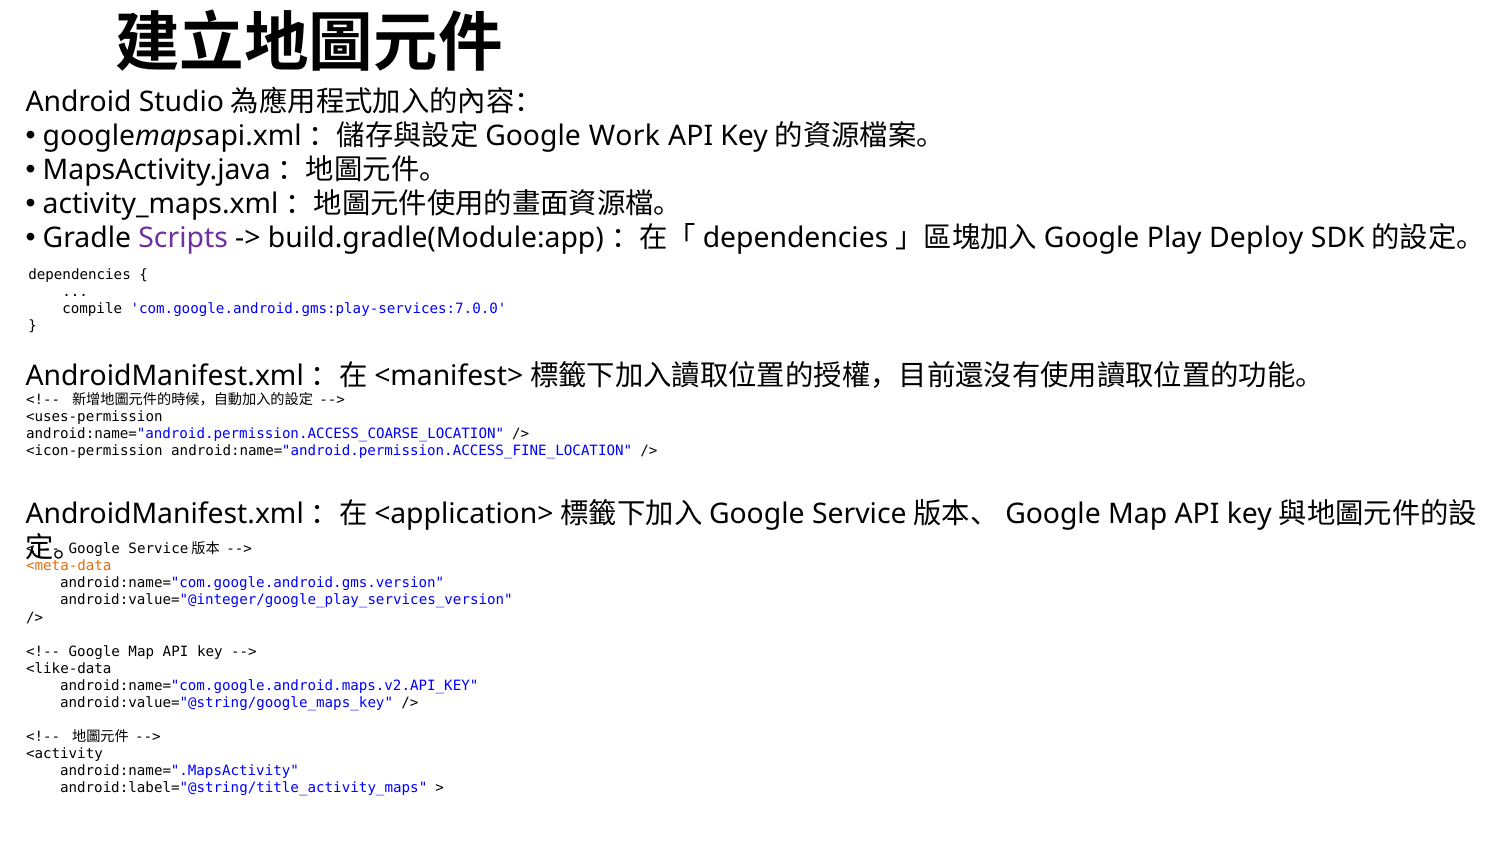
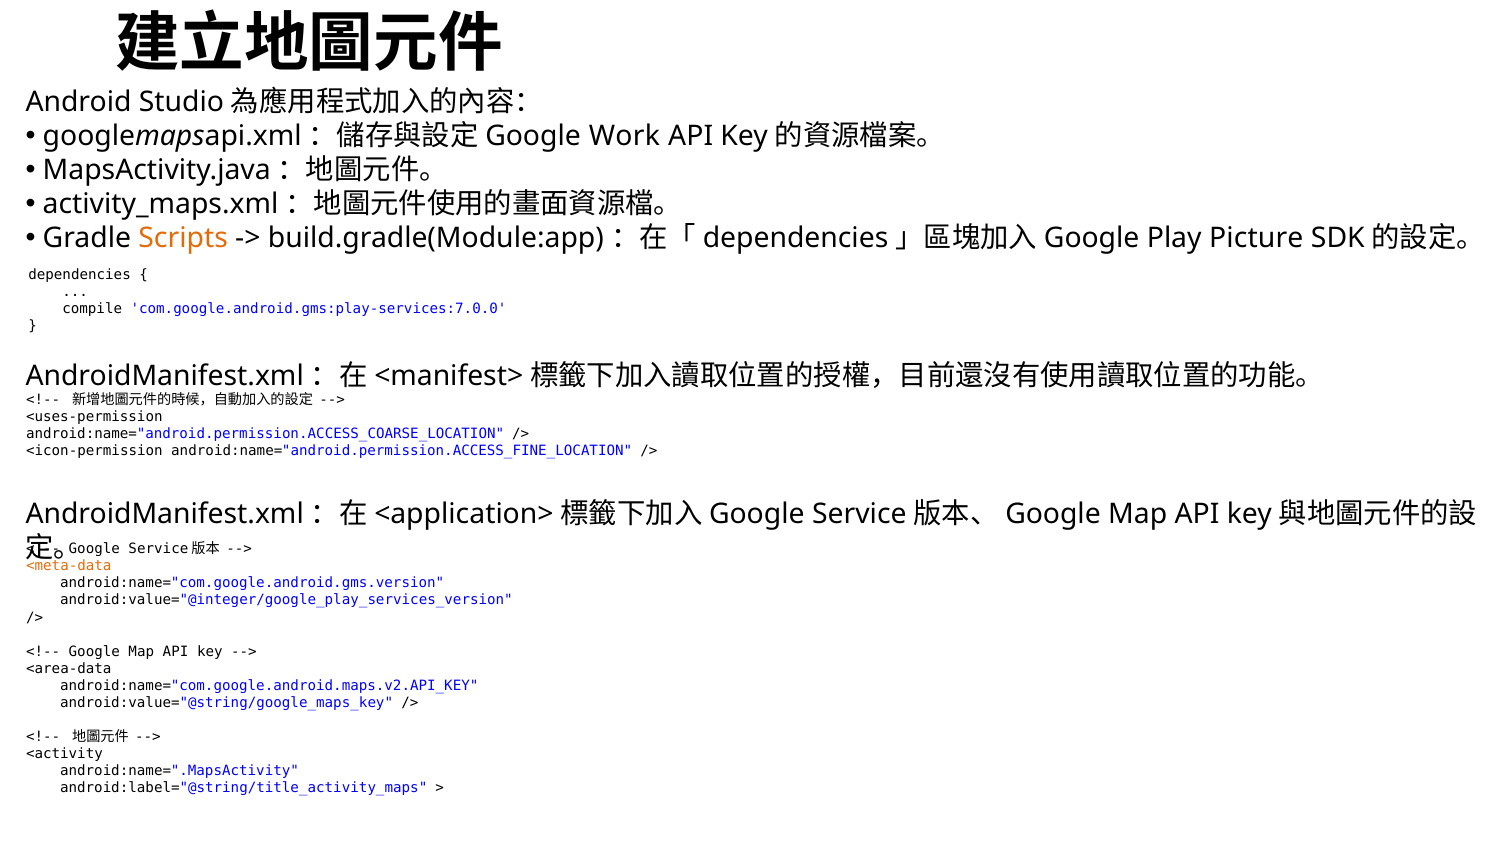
Scripts colour: purple -> orange (183, 238)
Deploy: Deploy -> Picture (1256, 238)
<like-data: <like-data -> <area-data (69, 668)
